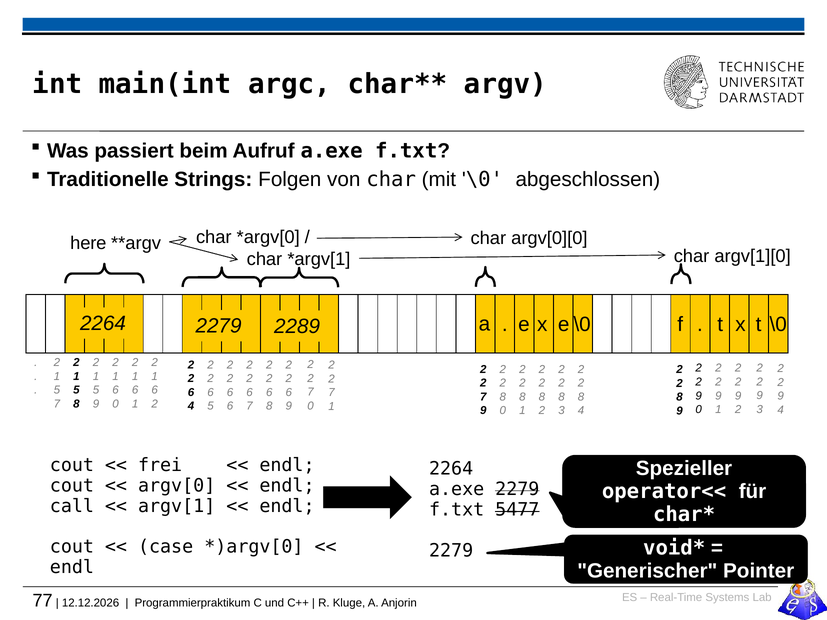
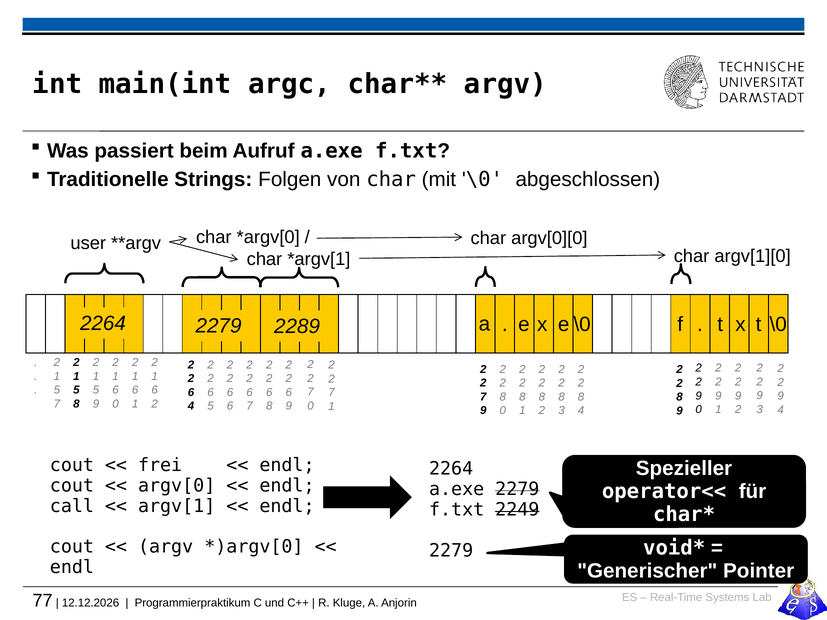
here: here -> user (88, 243)
5477: 5477 -> 2249 (517, 510)
case: case -> argv (166, 547)
